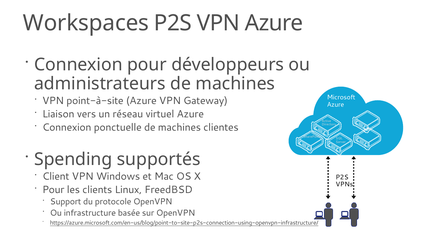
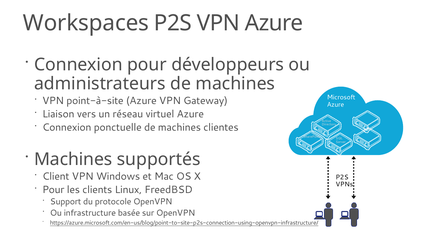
Spending: Spending -> Machines (73, 159)
